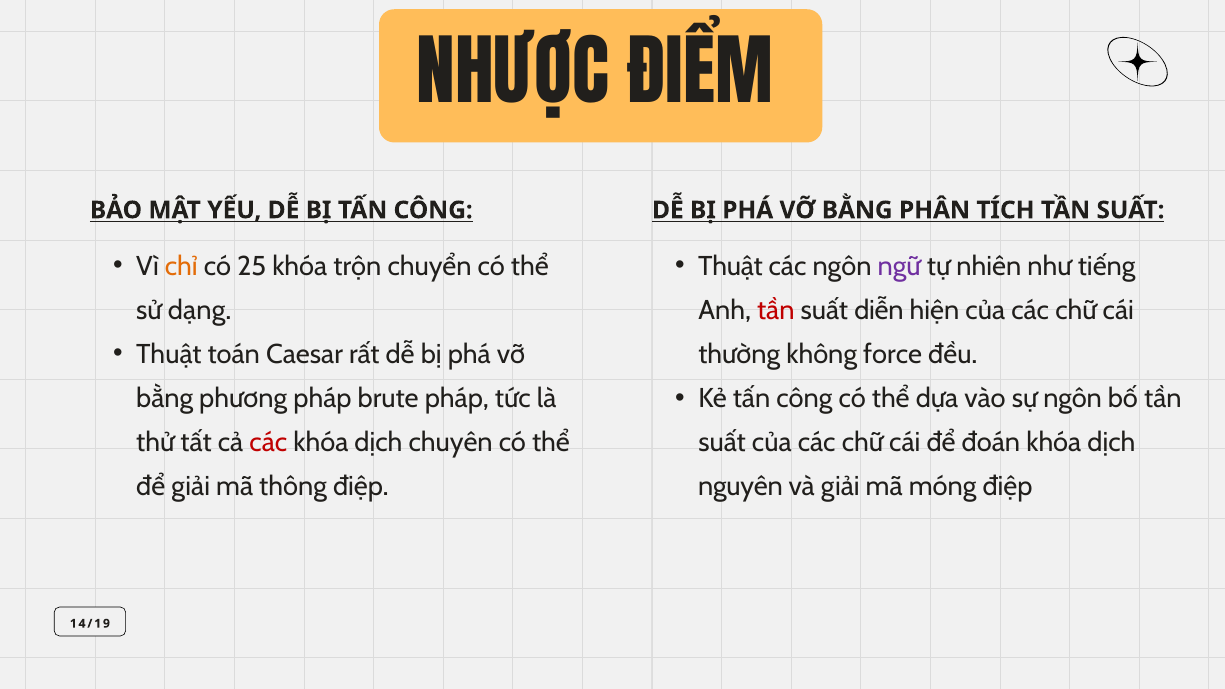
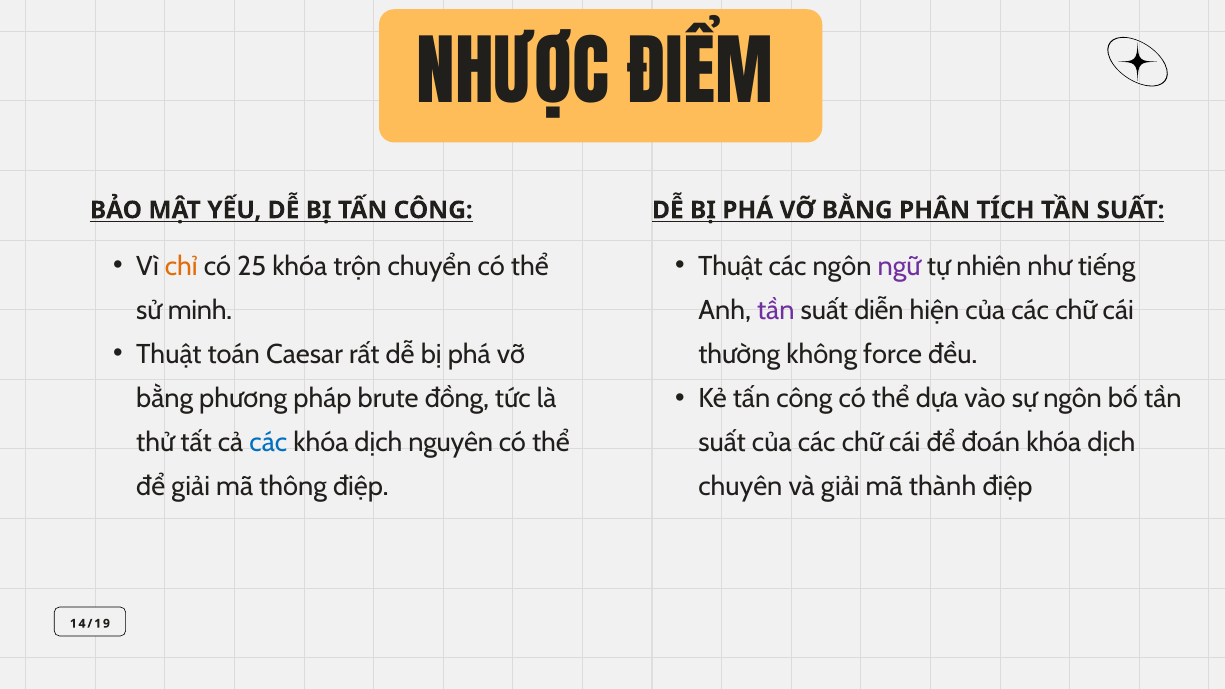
dạng: dạng -> minh (200, 310)
tần colour: red -> purple (776, 310)
brute pháp: pháp -> đồng (457, 399)
các colour: red -> blue (268, 443)
chuyên: chuyên -> nguyên (451, 443)
nguyên: nguyên -> chuyên (740, 487)
móng: móng -> thành (943, 487)
